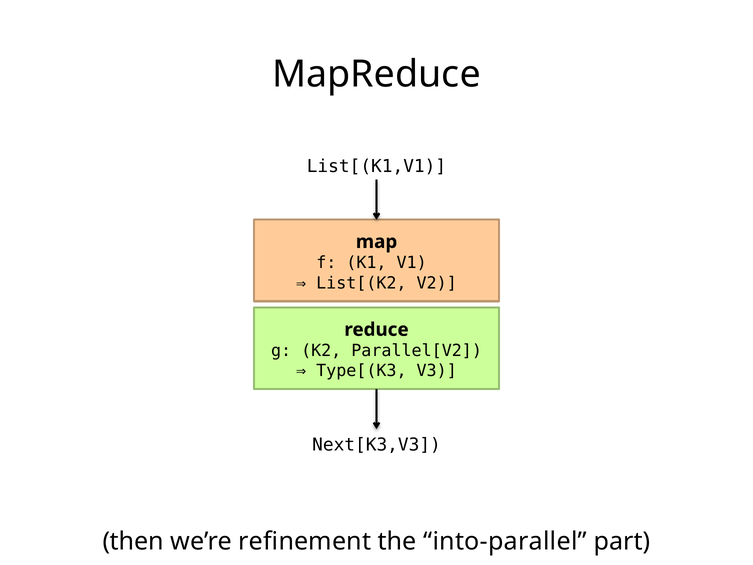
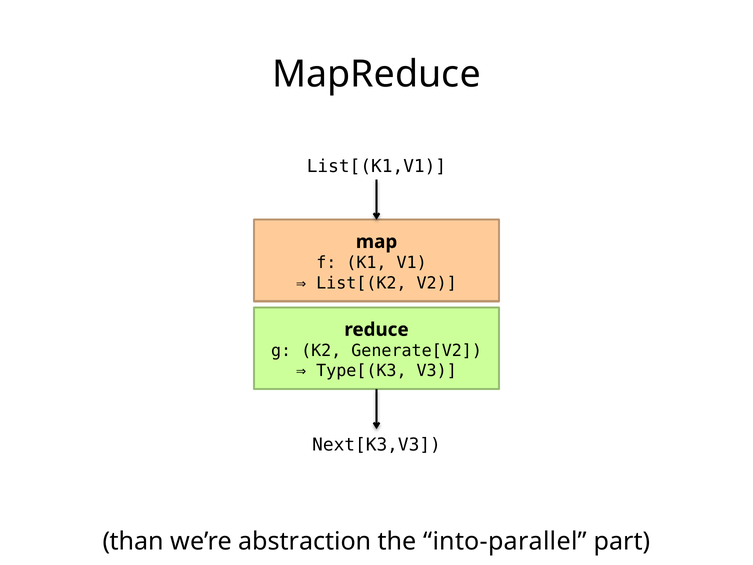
Parallel[V2: Parallel[V2 -> Generate[V2 (417, 351)
then: then -> than (133, 541)
refinement: refinement -> abstraction (305, 541)
